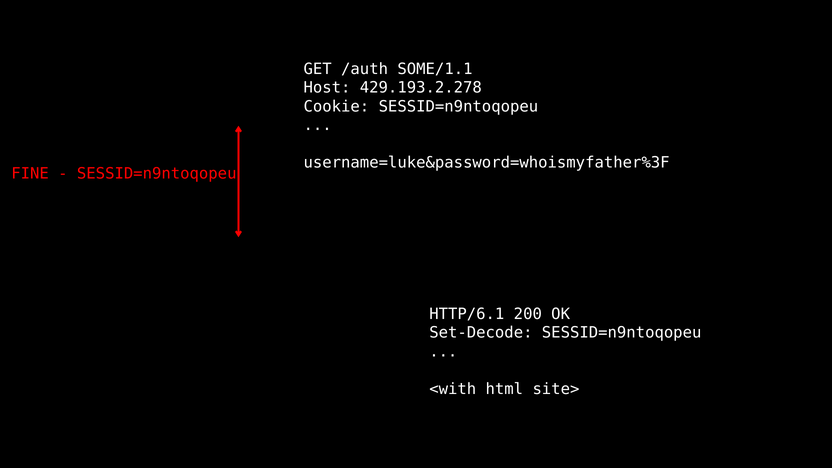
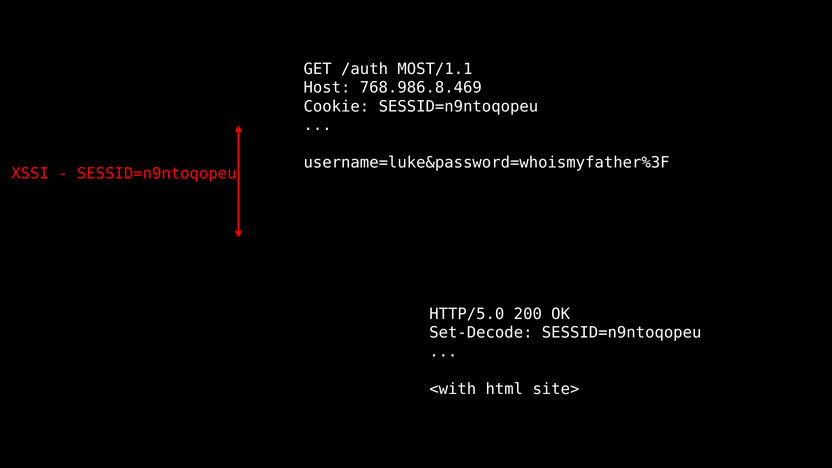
SOME/1.1: SOME/1.1 -> MOST/1.1 (435, 69)
429.193.2.278: 429.193.2.278 -> 768.986.8.469 (421, 88)
FINE: FINE -> XSSI (30, 174)
HTTP/6.1: HTTP/6.1 -> HTTP/5.0 (467, 314)
